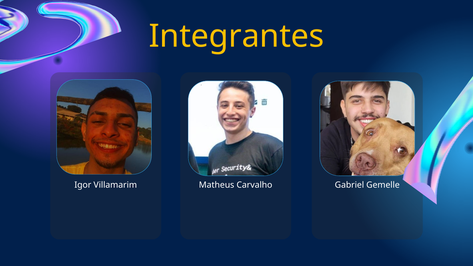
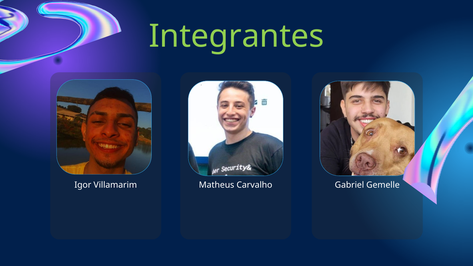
Integrantes colour: yellow -> light green (237, 36)
